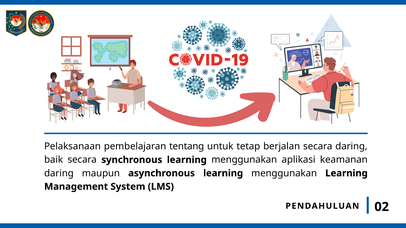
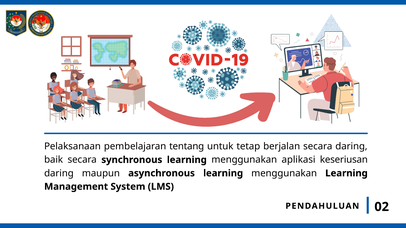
keamanan: keamanan -> keseriusan (344, 160)
